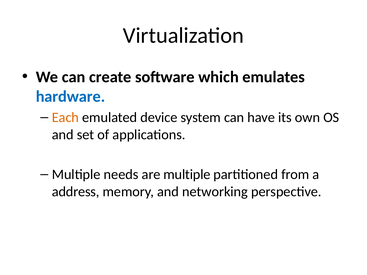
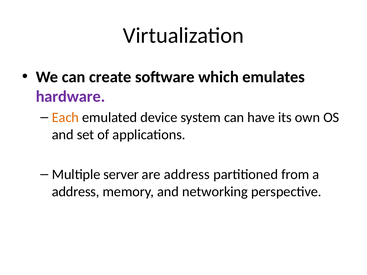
hardware colour: blue -> purple (71, 97)
needs: needs -> server (121, 175)
are multiple: multiple -> address (187, 175)
